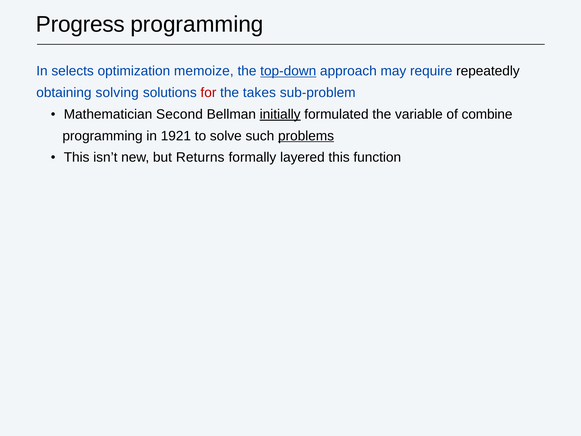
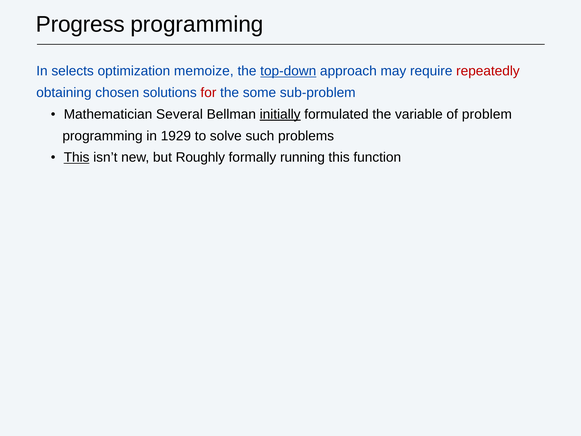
repeatedly colour: black -> red (488, 71)
solving: solving -> chosen (117, 93)
takes: takes -> some (259, 93)
Second: Second -> Several (179, 114)
combine: combine -> problem (487, 114)
1921: 1921 -> 1929 (176, 136)
problems underline: present -> none (306, 136)
This underline: none -> present (77, 157)
Returns: Returns -> Roughly (200, 157)
layered: layered -> running (302, 157)
